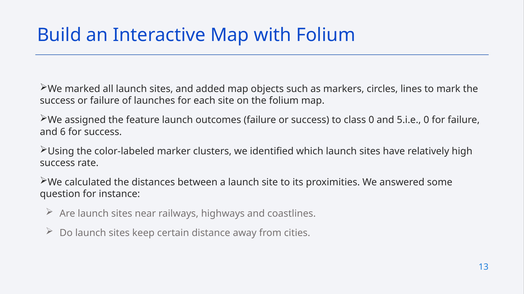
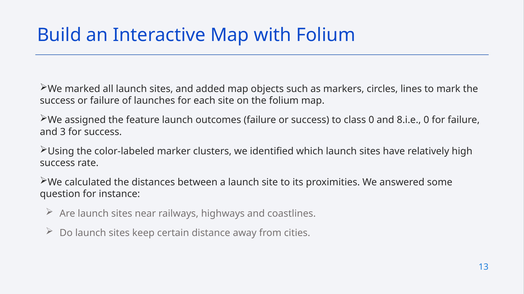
5.i.e: 5.i.e -> 8.i.e (409, 120)
6: 6 -> 3 (63, 132)
